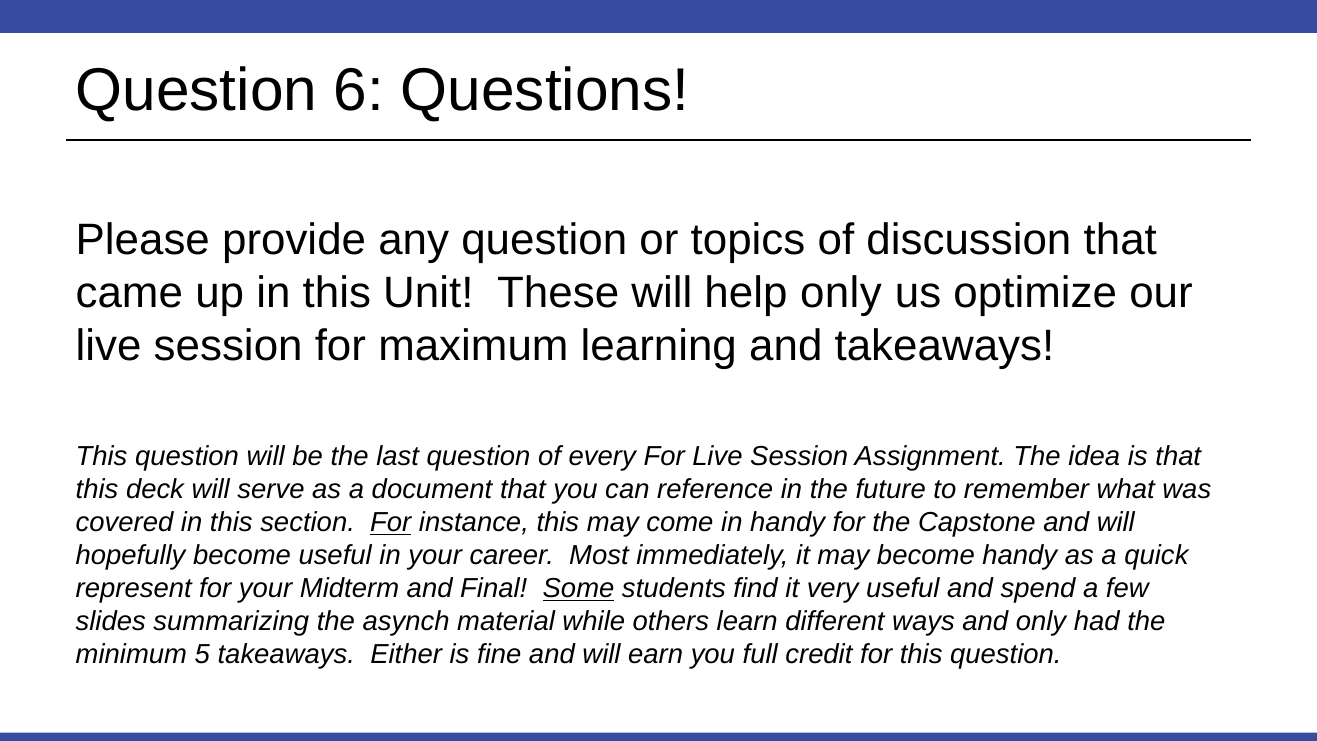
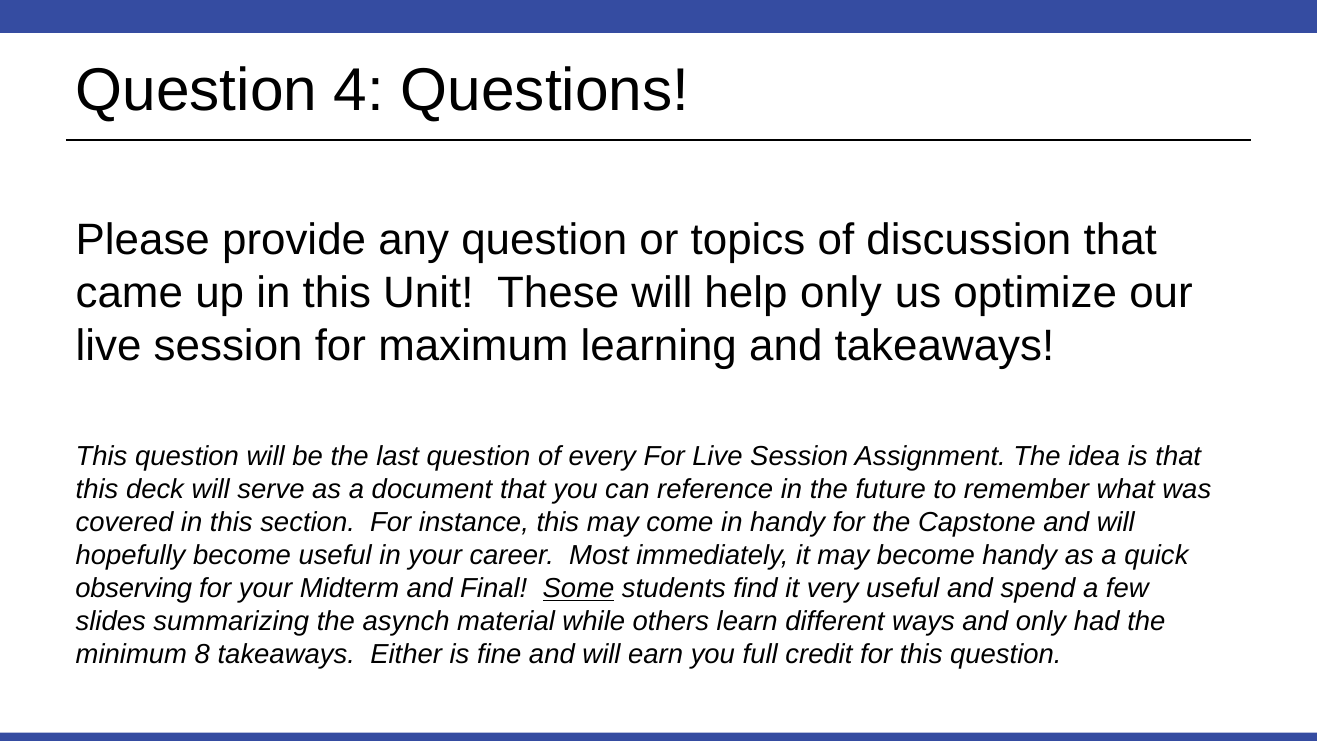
6: 6 -> 4 (359, 91)
For underline: present -> none (391, 523)
represent: represent -> observing (134, 588)
5: 5 -> 8 (202, 654)
